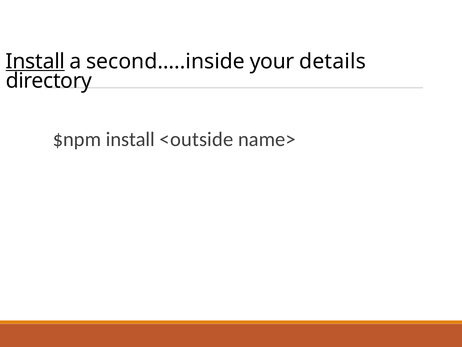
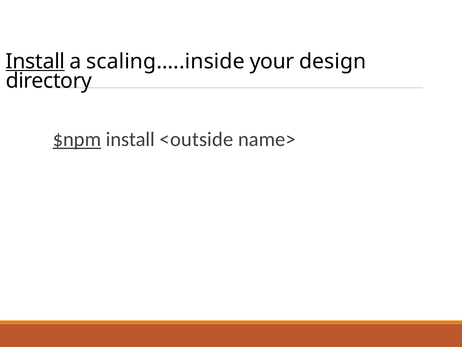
second…..inside: second…..inside -> scaling…..inside (165, 61)
details: details -> design (333, 61)
$npm underline: none -> present (77, 139)
